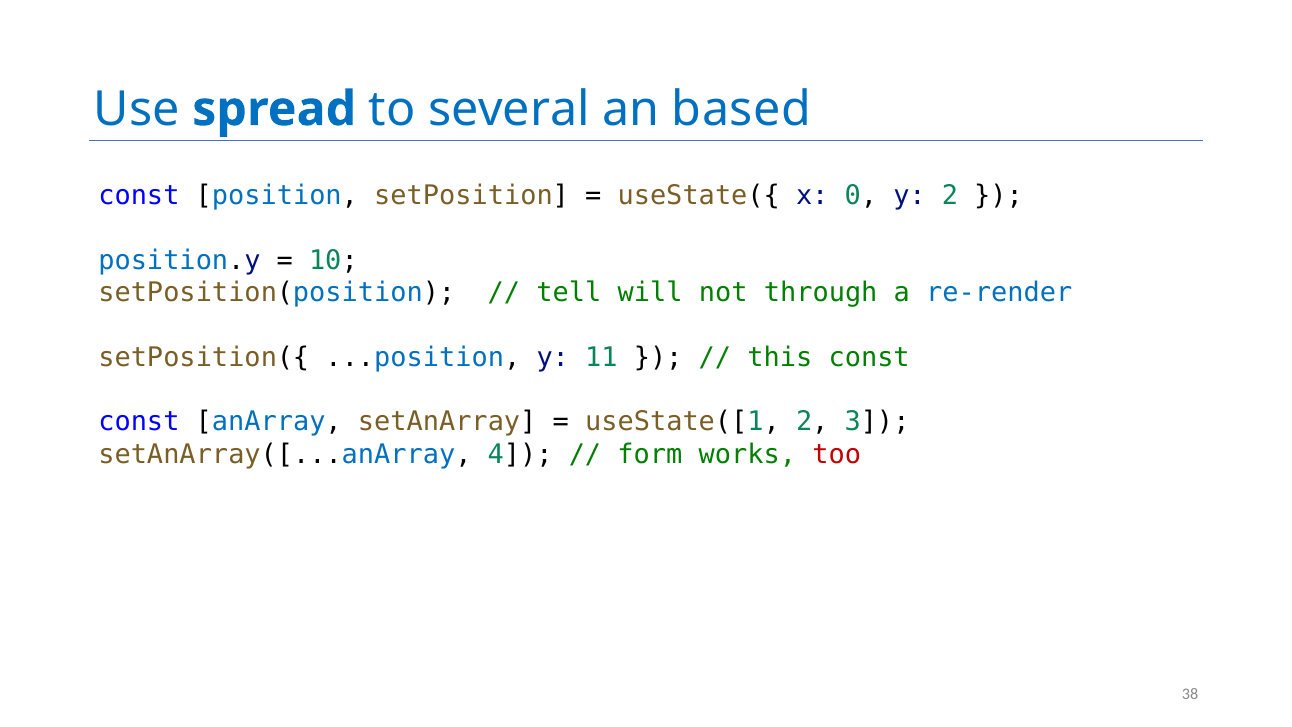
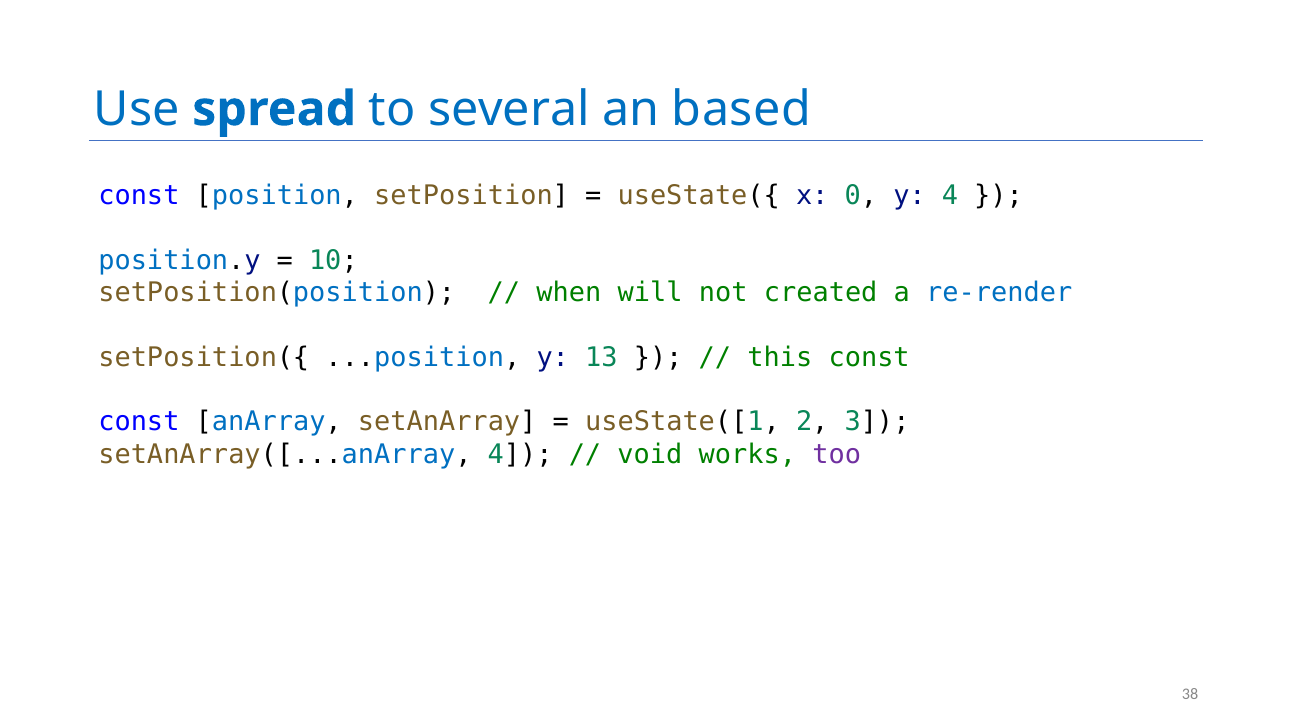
y 2: 2 -> 4 (950, 196)
tell: tell -> when (569, 293)
through: through -> created (821, 293)
11: 11 -> 13 (601, 357)
form: form -> void (650, 454)
too colour: red -> purple (837, 454)
